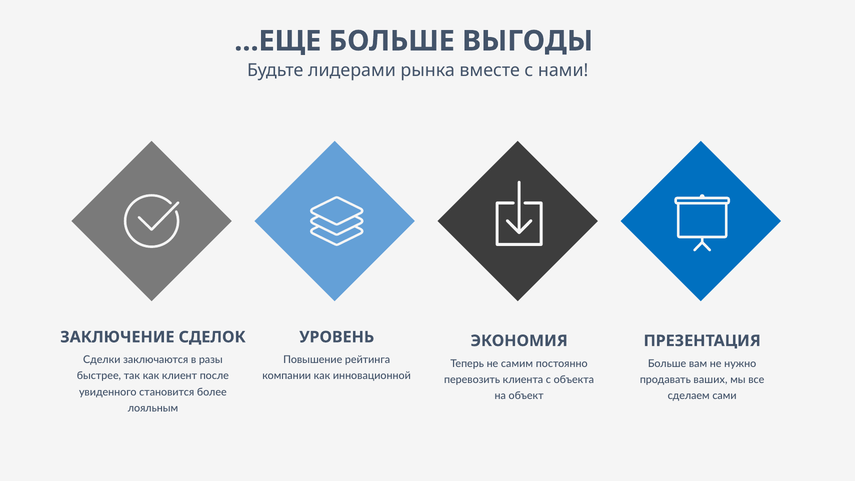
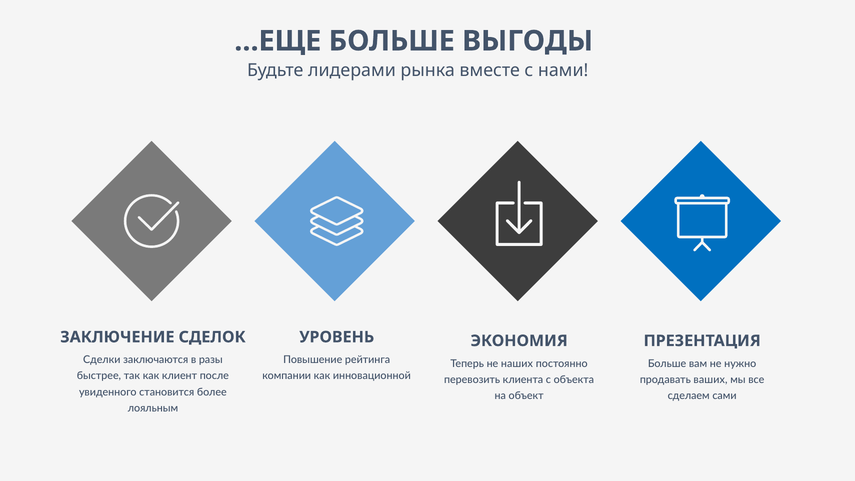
самим: самим -> наших (517, 364)
